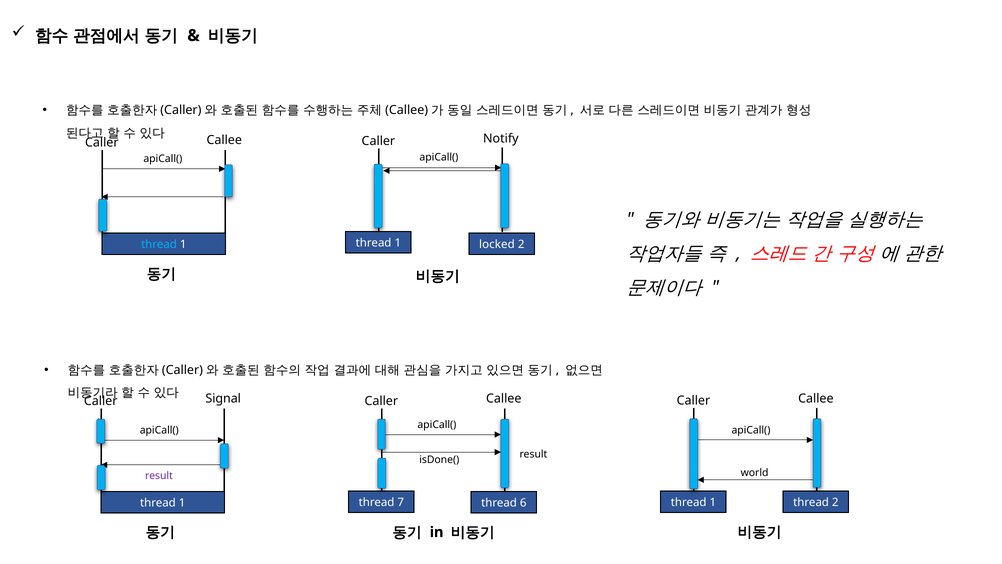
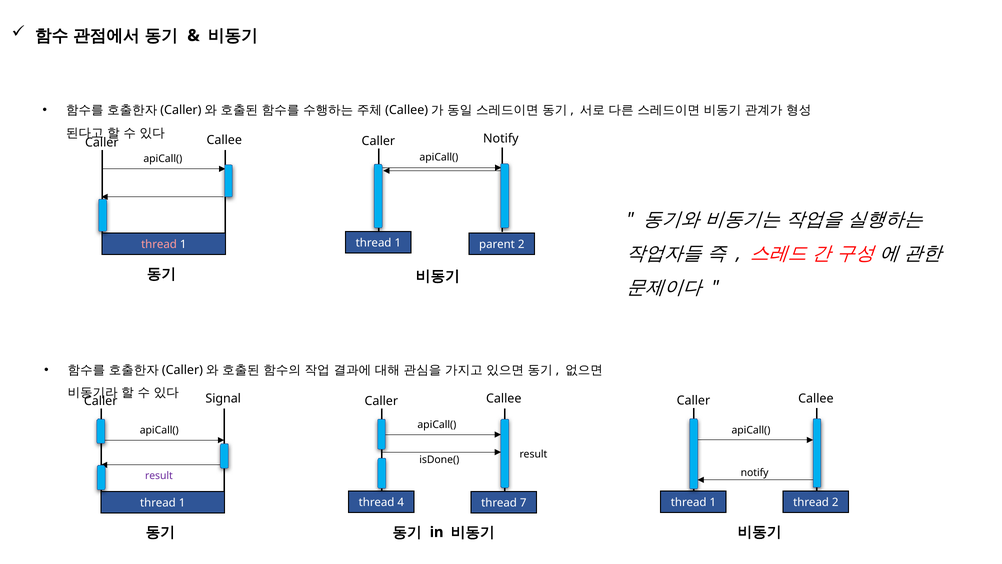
locked: locked -> parent (497, 244)
thread colour: light blue -> pink (159, 244)
world: world -> notify (755, 473)
7: 7 -> 4 (401, 502)
6: 6 -> 7 (523, 503)
